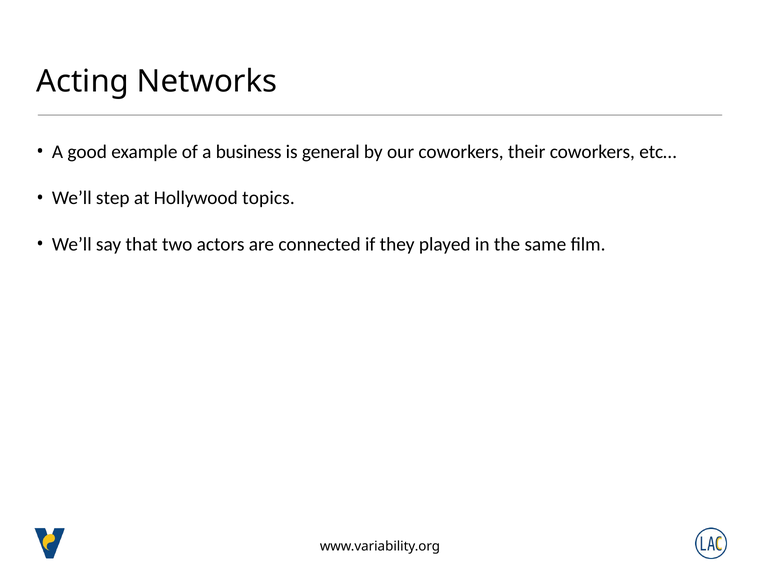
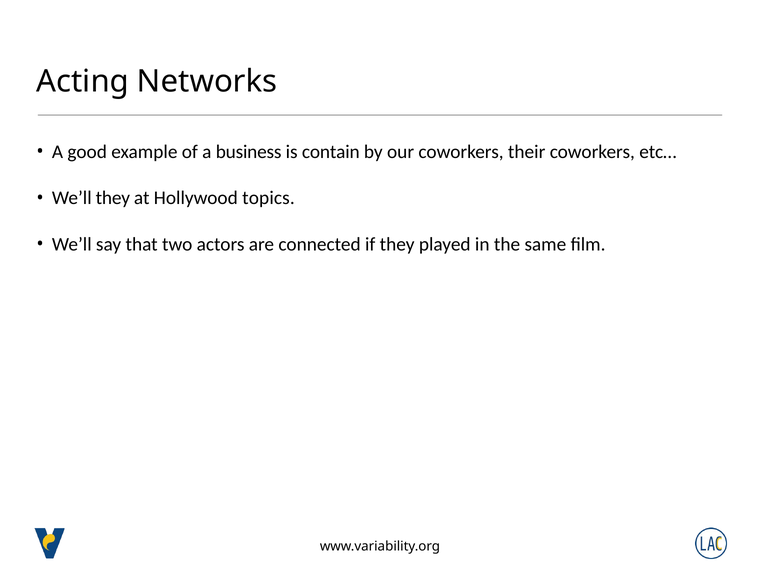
general: general -> contain (331, 152)
We’ll step: step -> they (113, 198)
